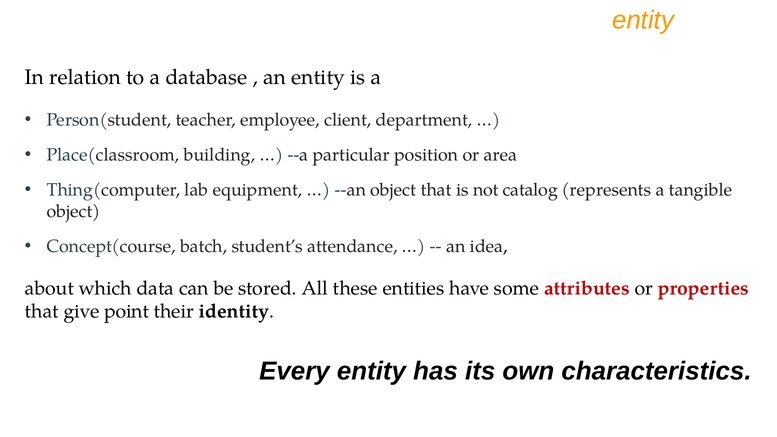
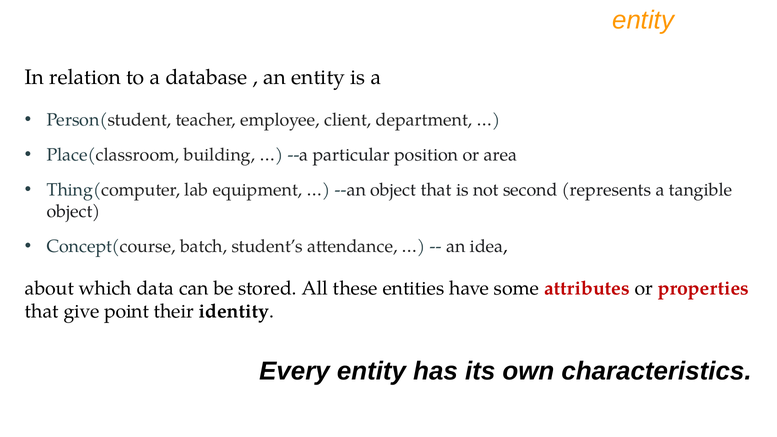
catalog: catalog -> second (530, 190)
